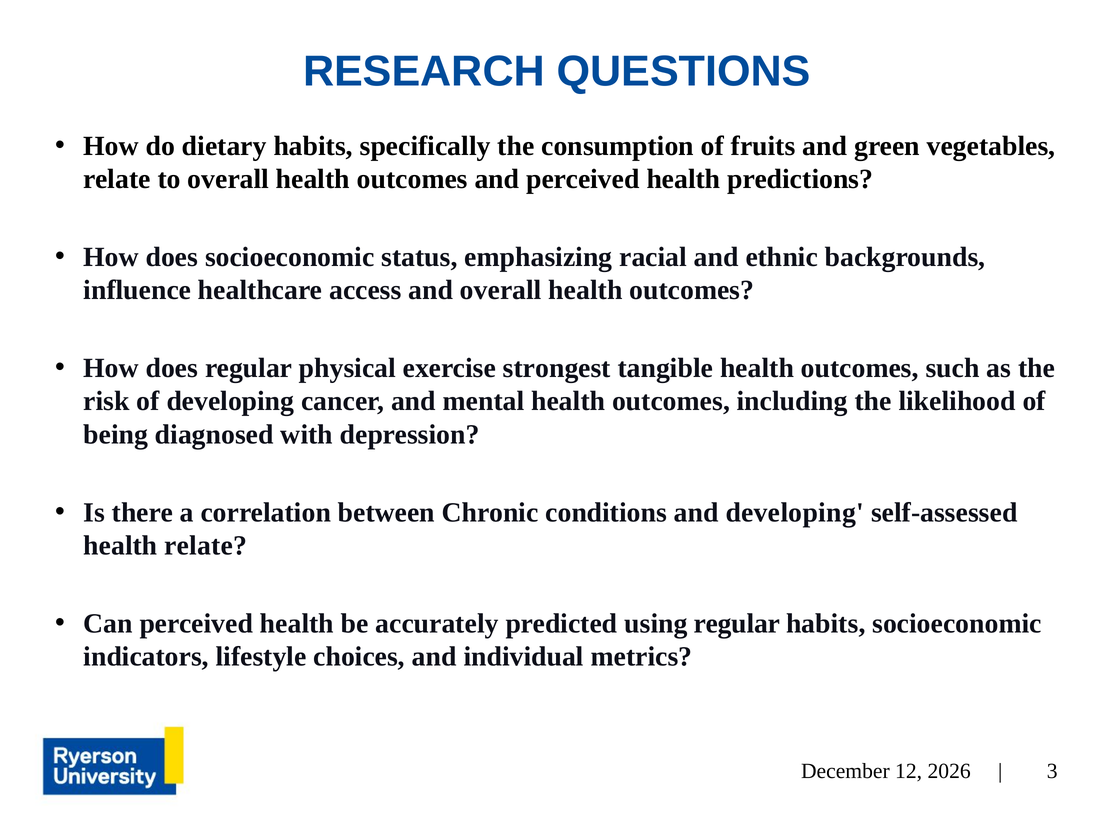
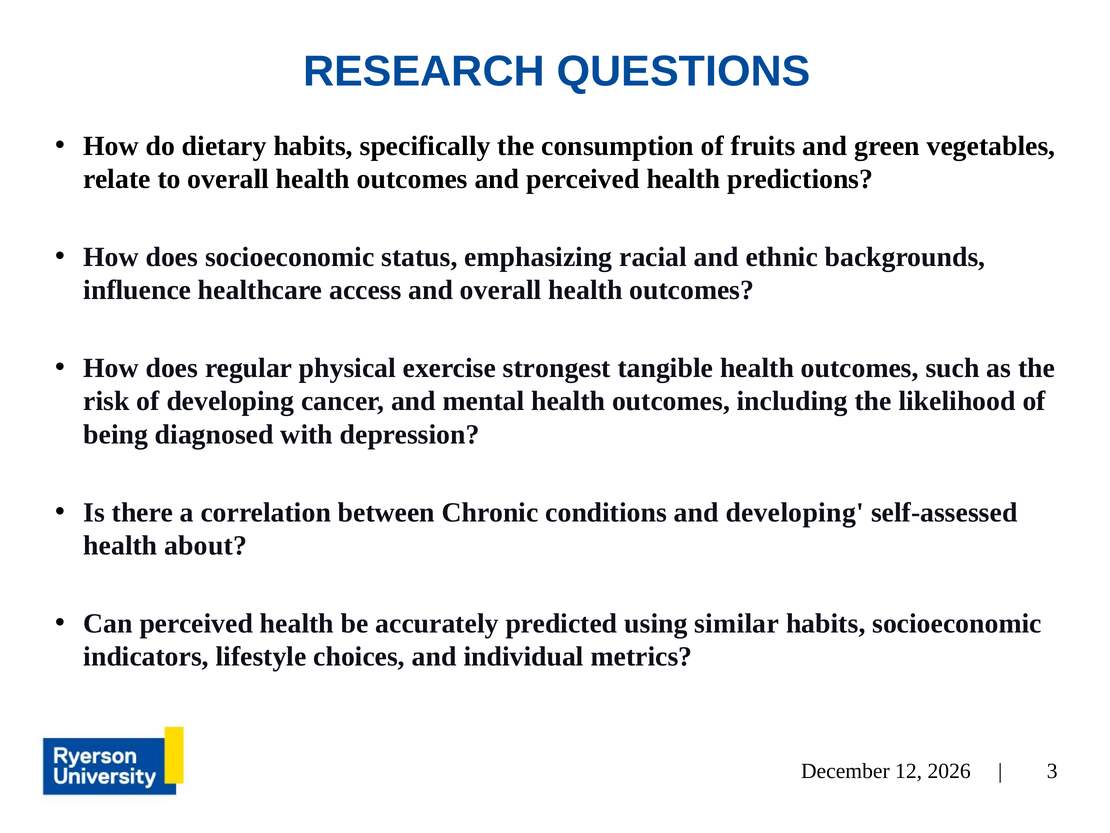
health relate: relate -> about (206, 545)
using regular: regular -> similar (737, 623)
